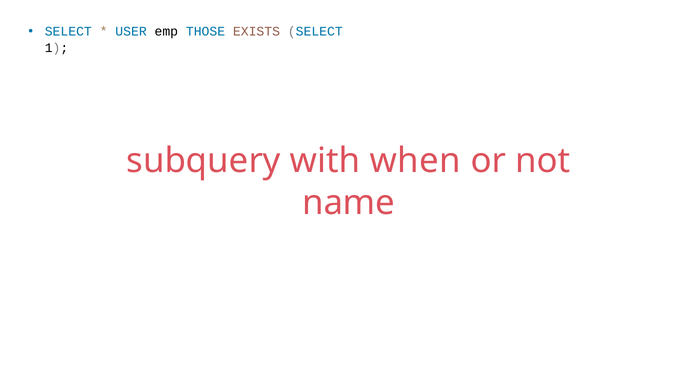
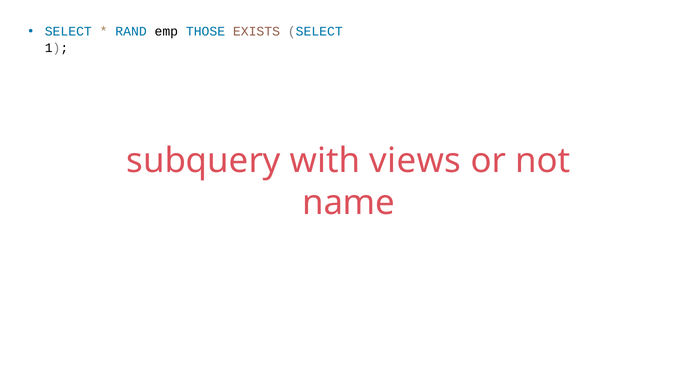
USER: USER -> RAND (131, 31)
when: when -> views (415, 161)
